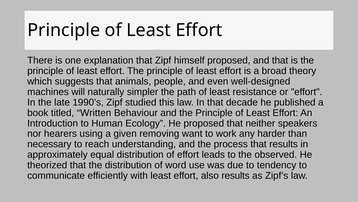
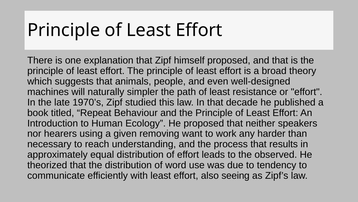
1990’s: 1990’s -> 1970’s (88, 102)
Written: Written -> Repeat (94, 112)
also results: results -> seeing (236, 175)
